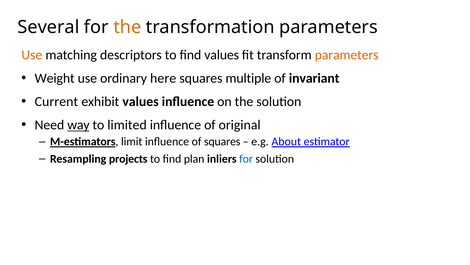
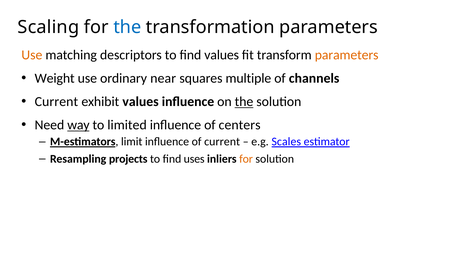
Several: Several -> Scaling (48, 27)
the colour: orange -> blue (127, 27)
here: here -> near (163, 78)
invariant: invariant -> channels (314, 78)
the underline: none -> present (244, 102)
original: original -> centers (240, 125)
of squares: squares -> current (222, 141)
About: About -> Scales (286, 141)
plan: plan -> uses (194, 159)
for colour: blue -> orange (246, 159)
